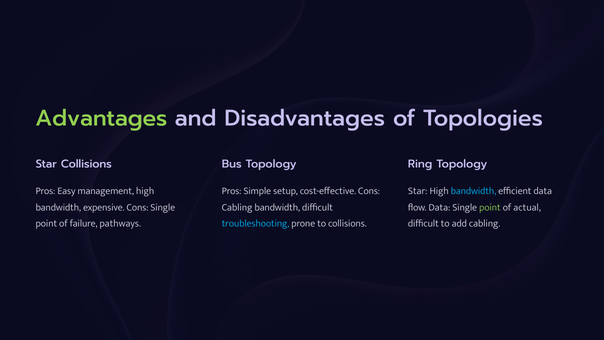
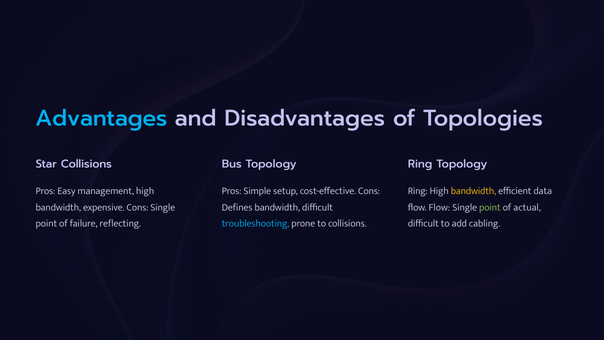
Advantages colour: light green -> light blue (101, 118)
Star: Star -> Ring (418, 191)
bandwidth colour: light blue -> yellow (473, 191)
Cabling: Cabling -> Defines (237, 207)
flow Data: Data -> Flow (439, 207)
pathways: pathways -> reflecting (120, 223)
